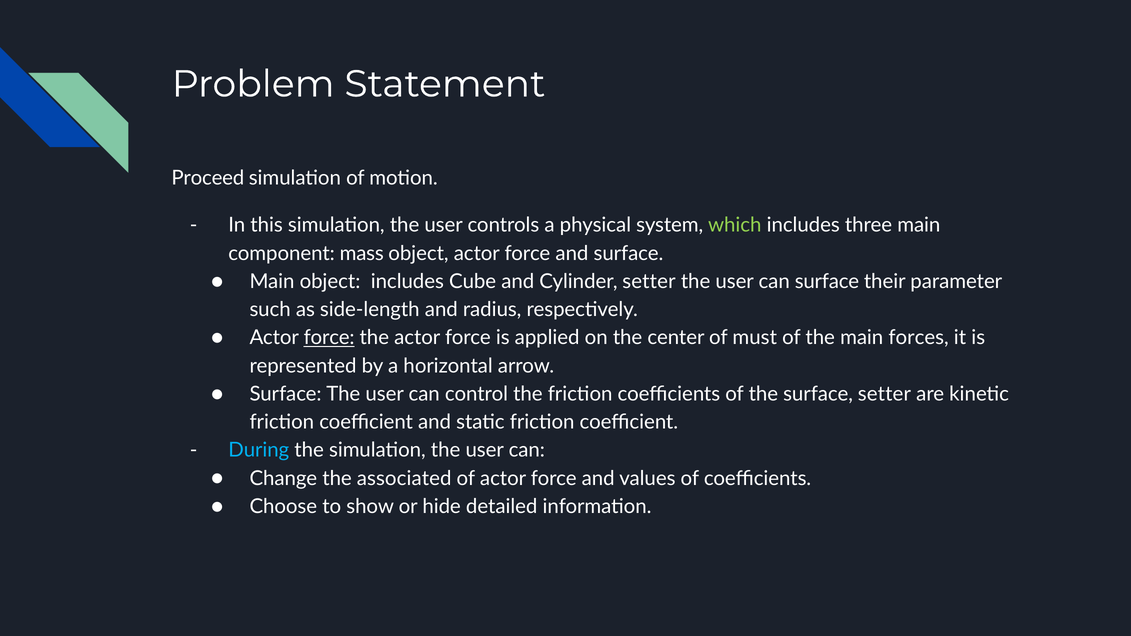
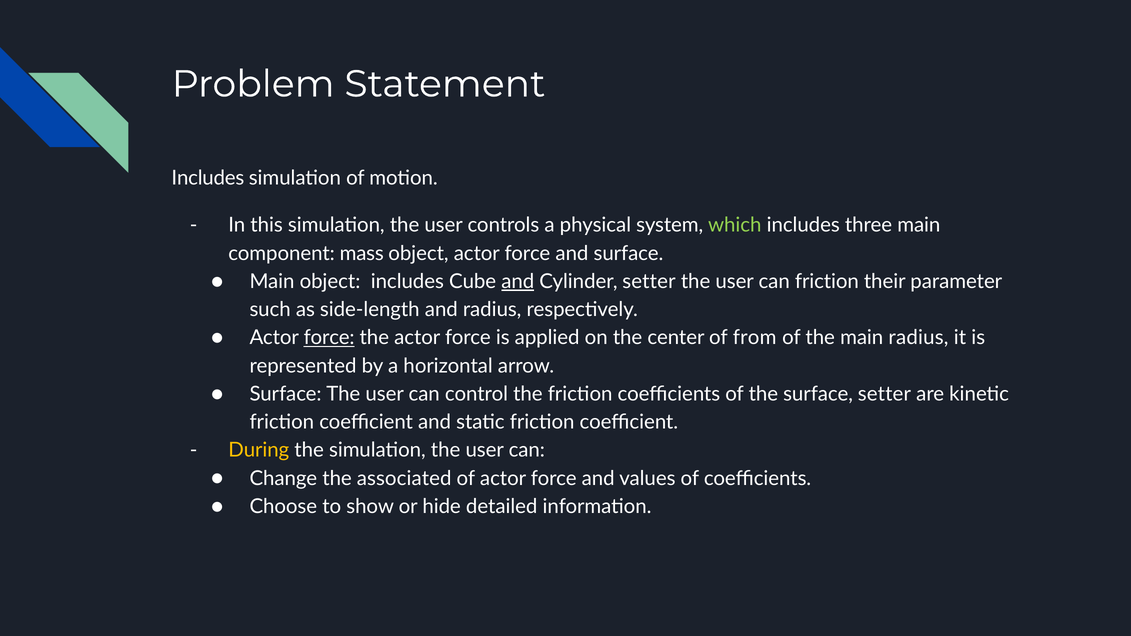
Proceed: Proceed -> Includes (208, 178)
and underline: none -> present (518, 281)
can surface: surface -> friction (827, 281)
must: must -> from (755, 338)
main forces: forces -> radius (918, 338)
During colour: light blue -> yellow (259, 450)
